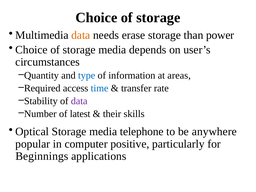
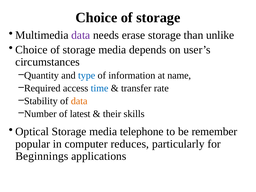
data colour: orange -> purple (81, 35)
power: power -> unlike (220, 35)
areas: areas -> name (179, 75)
data colour: purple -> orange (79, 101)
anywhere: anywhere -> remember (214, 132)
positive: positive -> reduces (130, 144)
